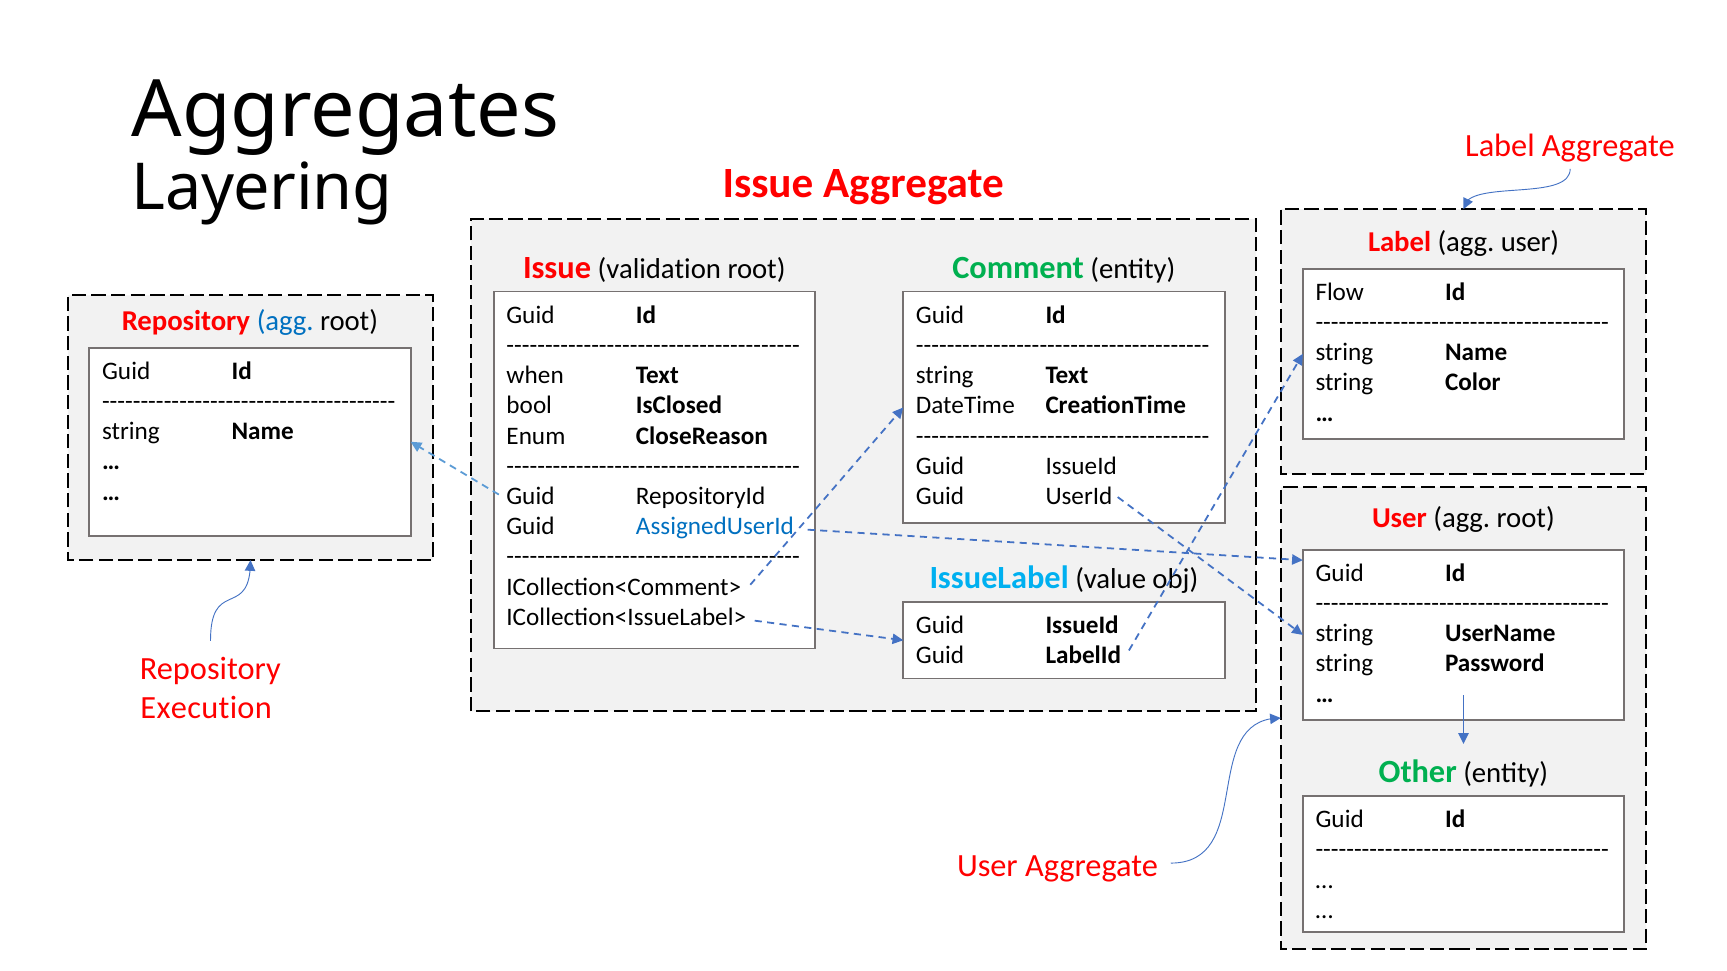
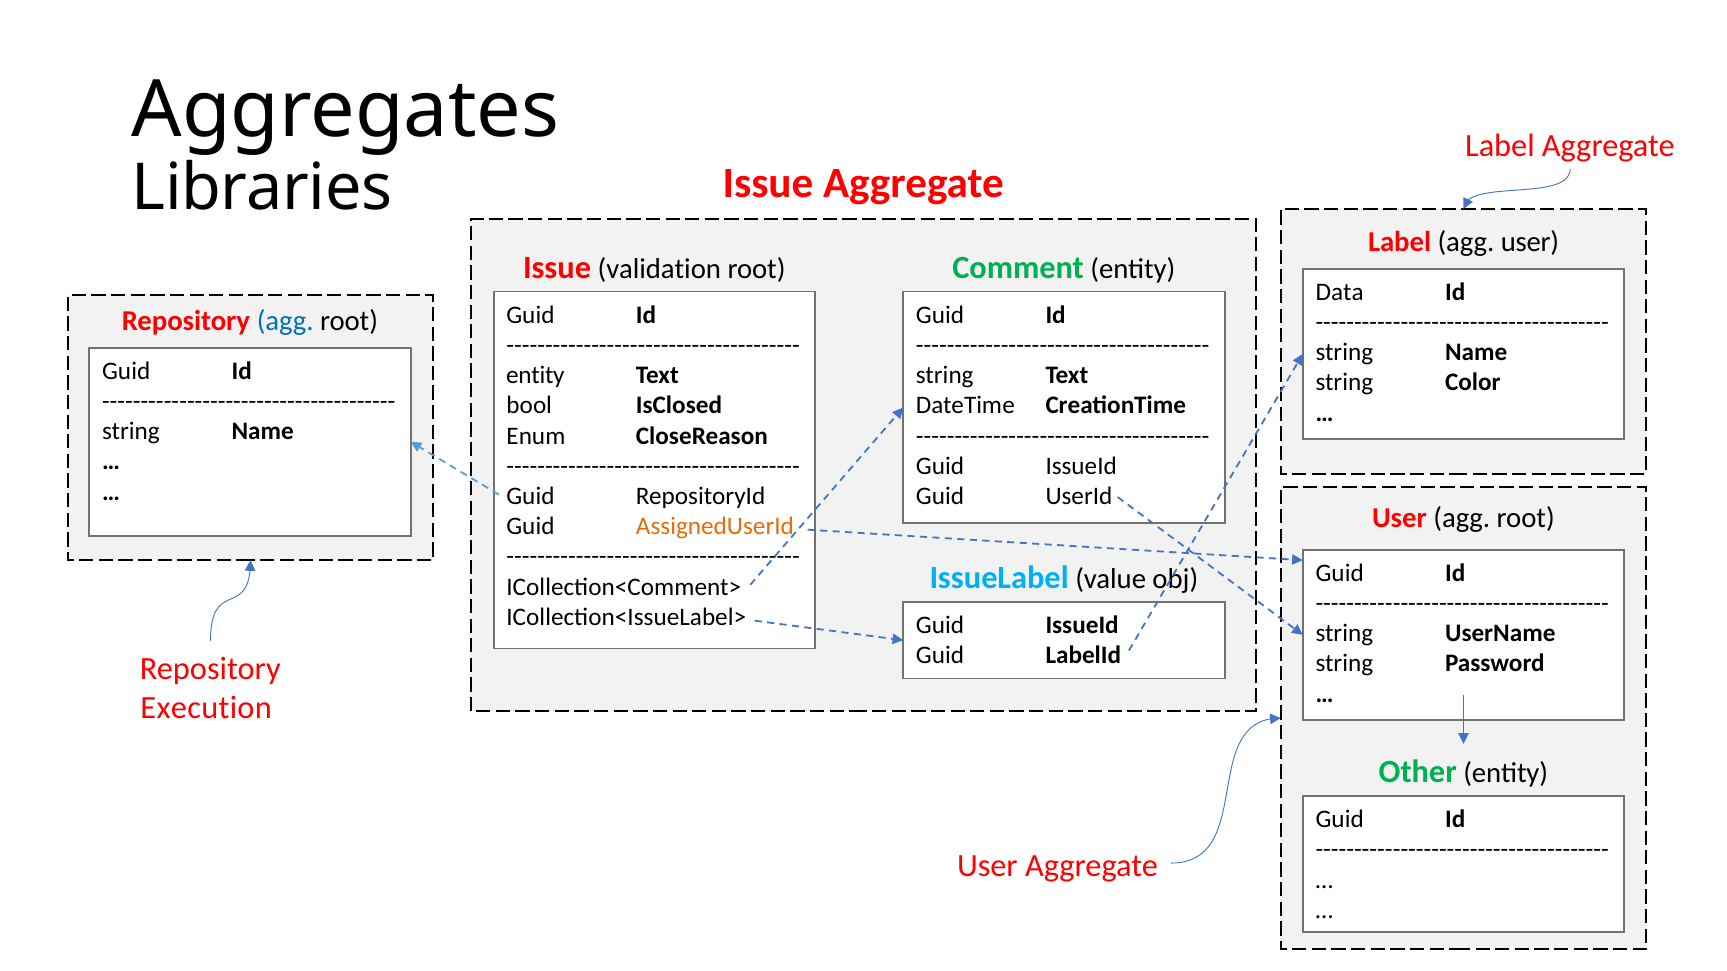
Layering: Layering -> Libraries (262, 188)
Flow: Flow -> Data (1340, 292)
when: when -> entity (535, 375)
AssignedUserId colour: blue -> orange (715, 527)
